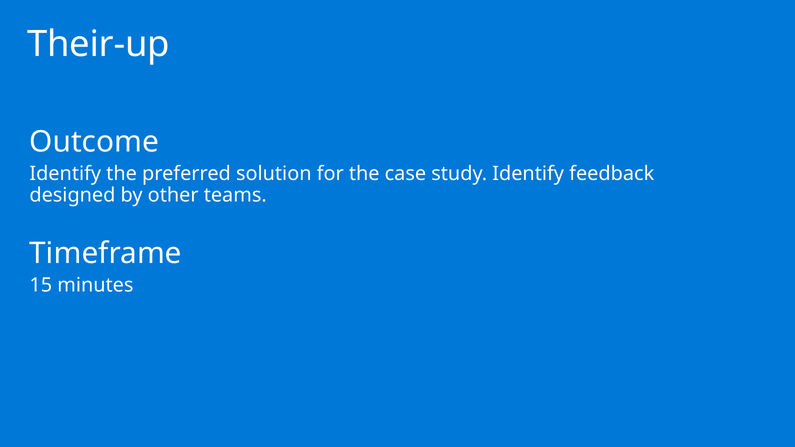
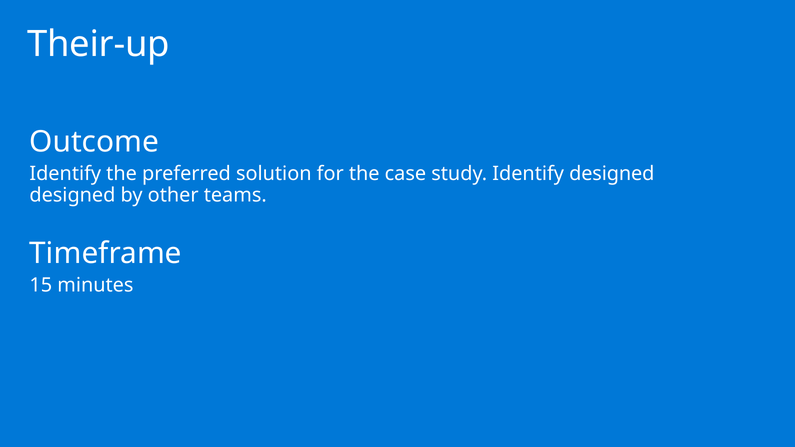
Identify feedback: feedback -> designed (612, 174)
